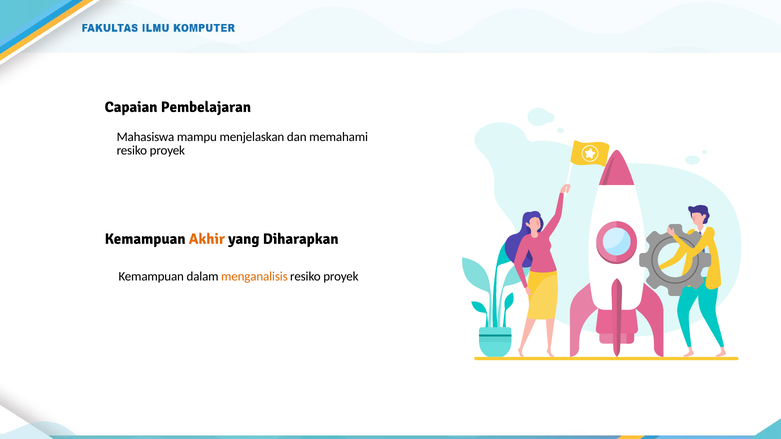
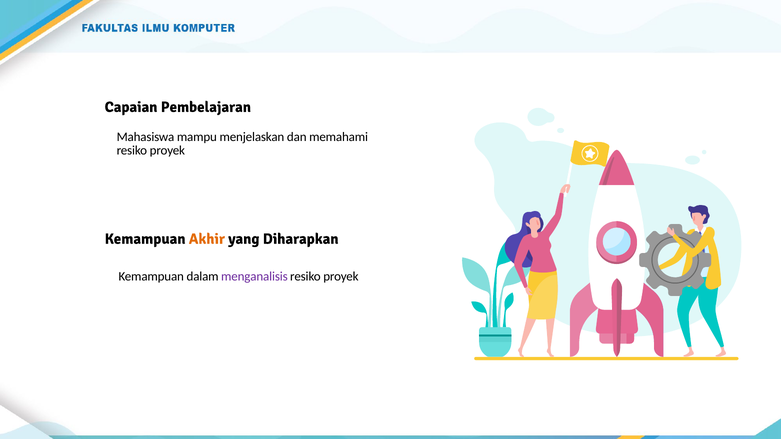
menganalisis colour: orange -> purple (254, 277)
